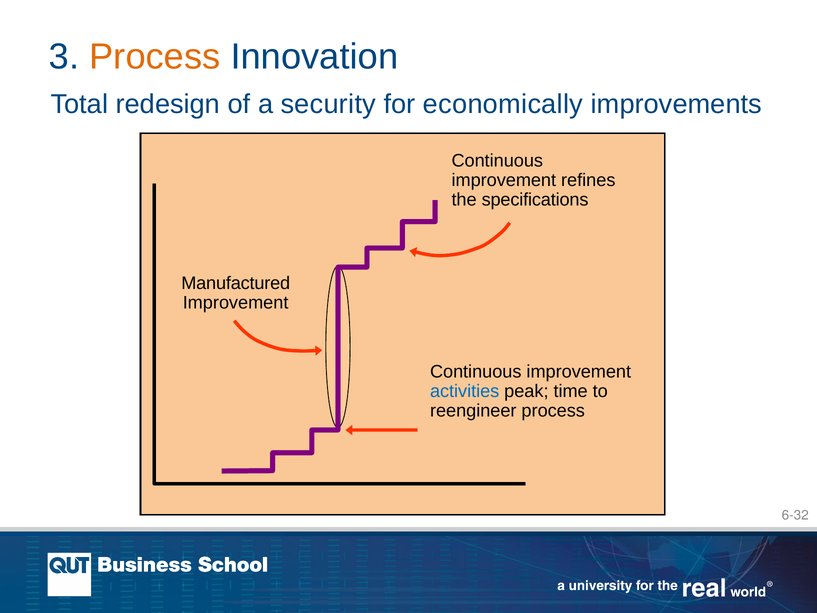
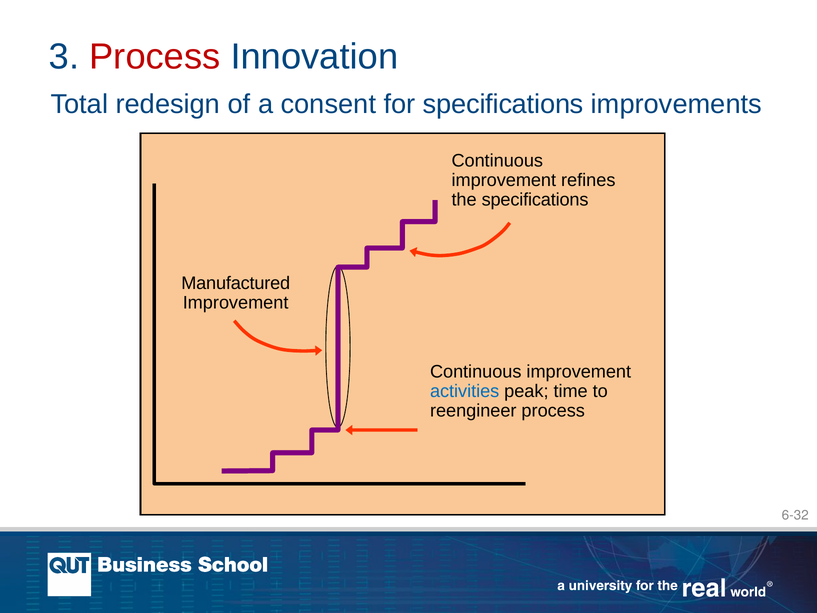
Process colour: orange -> red (155, 57)
security: security -> consent (328, 104)
for economically: economically -> specifications (503, 104)
